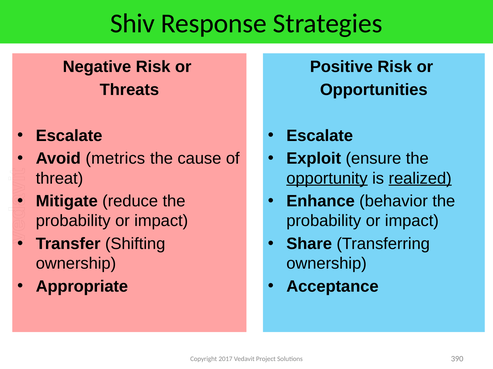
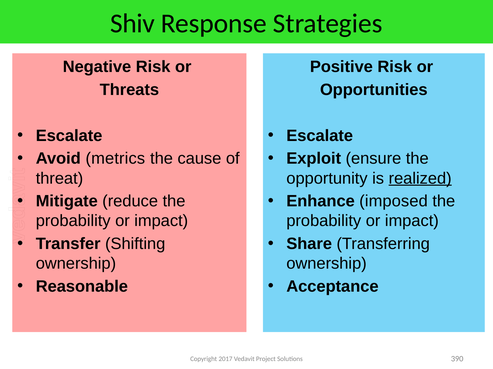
opportunity underline: present -> none (327, 179)
behavior: behavior -> imposed (394, 202)
Appropriate: Appropriate -> Reasonable (82, 287)
